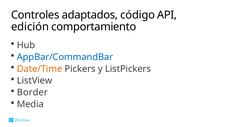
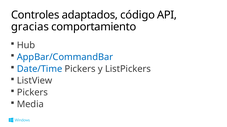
edición: edición -> gracias (30, 27)
Date/Time colour: orange -> blue (40, 69)
Border: Border -> Pickers (32, 93)
